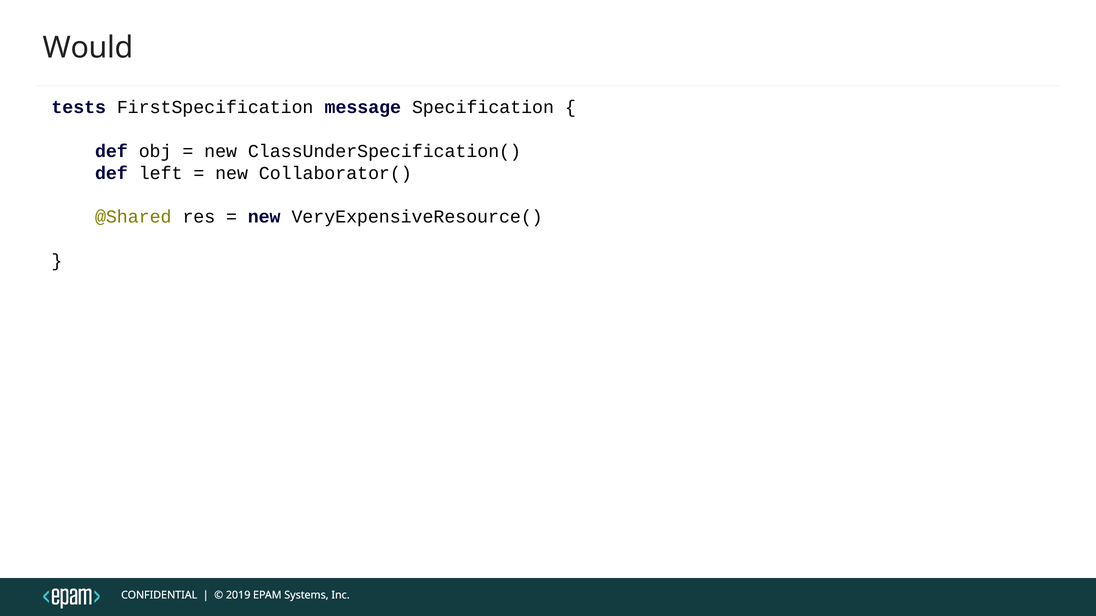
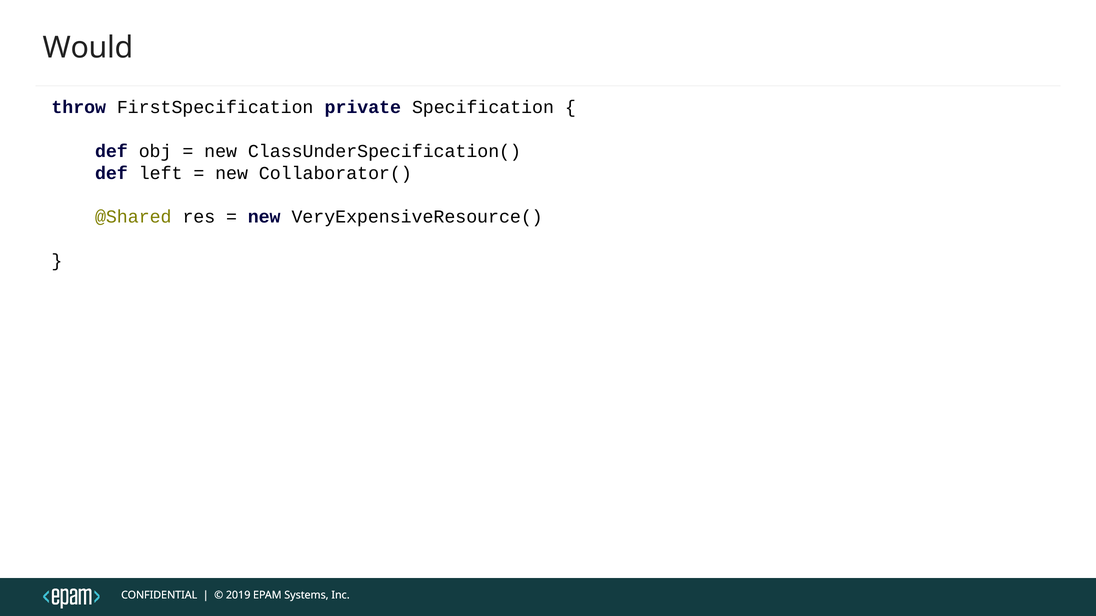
tests: tests -> throw (79, 108)
message: message -> private (363, 108)
